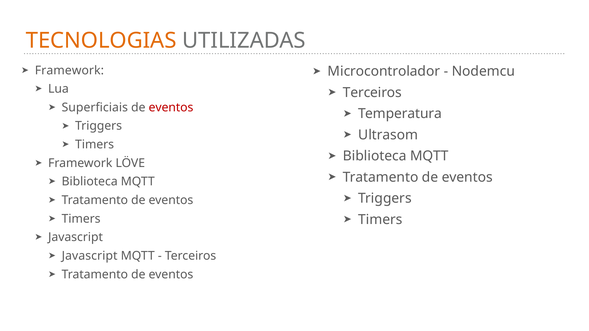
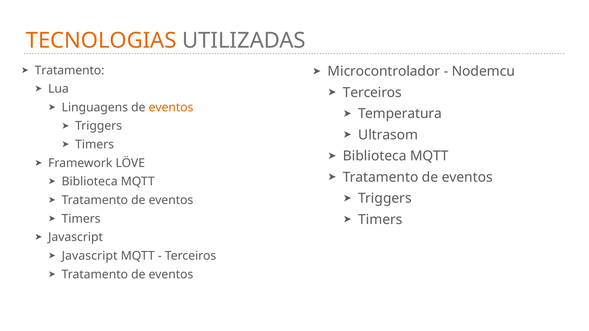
Framework: Framework -> Tratamento (70, 70)
Superficiais: Superficiais -> Linguagens (95, 108)
eventos colour: red -> orange (171, 108)
